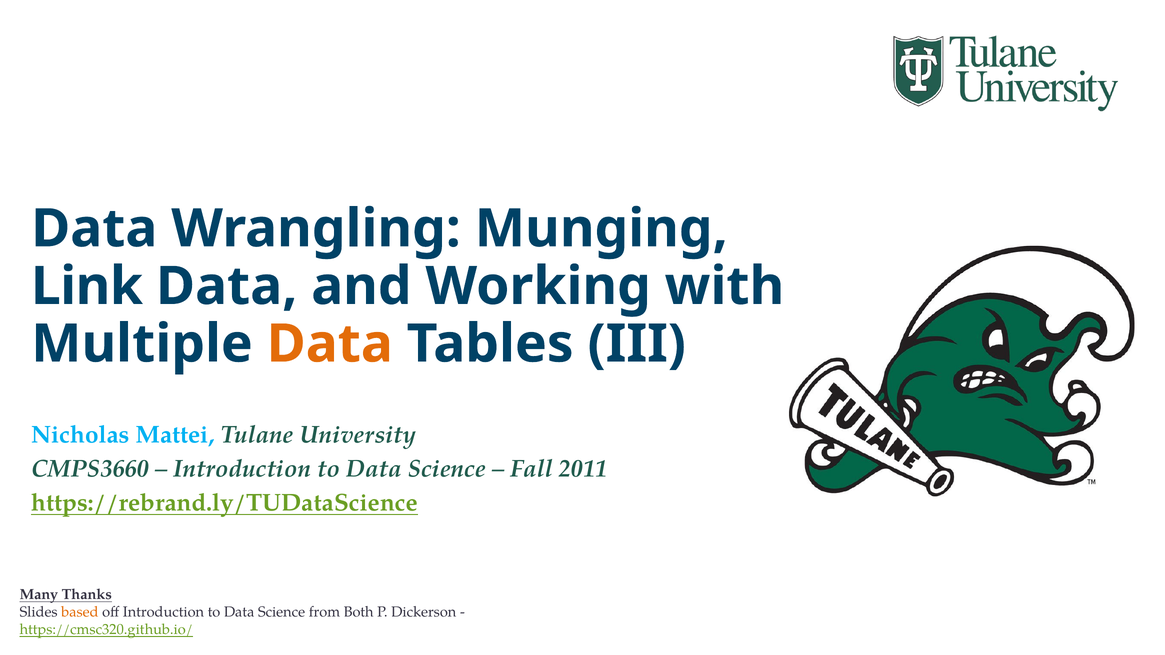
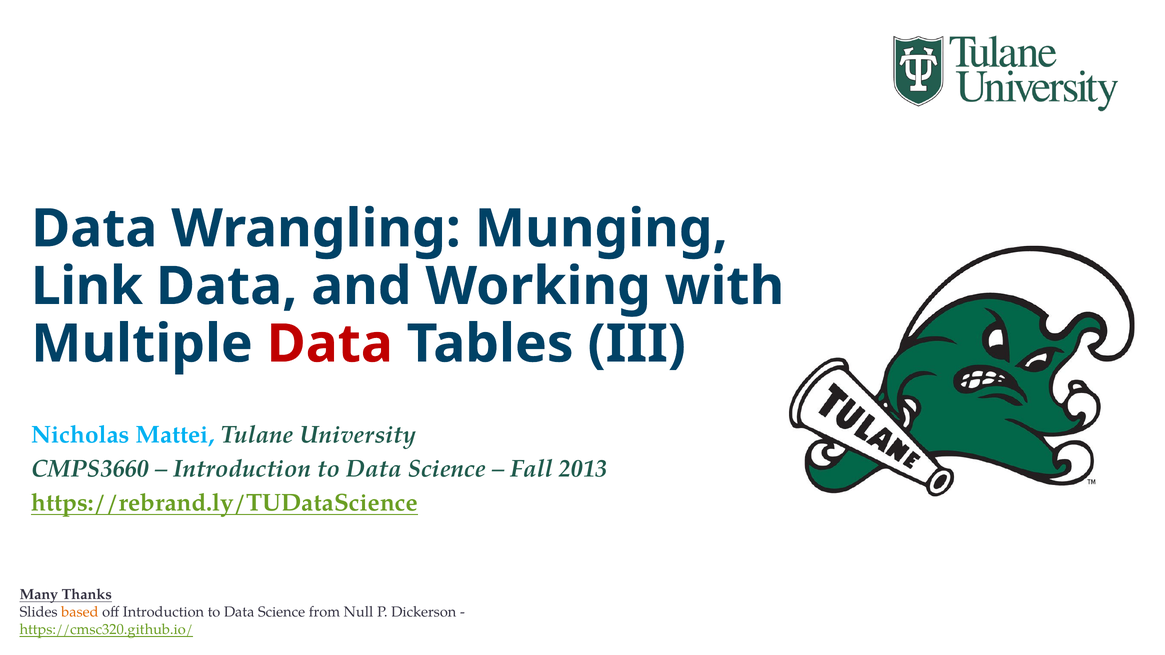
Data colour: orange -> red (330, 344)
2011: 2011 -> 2013 (583, 469)
Both: Both -> Null (359, 612)
